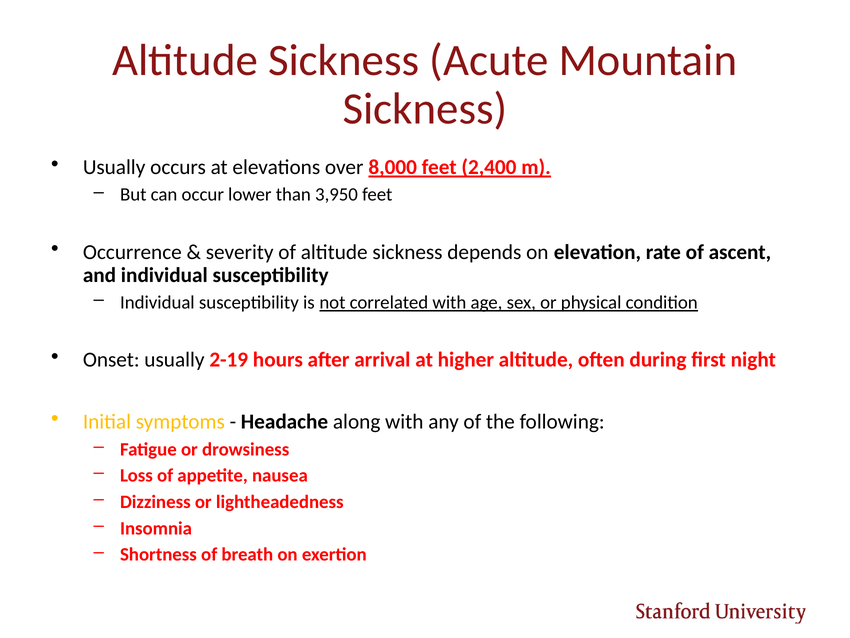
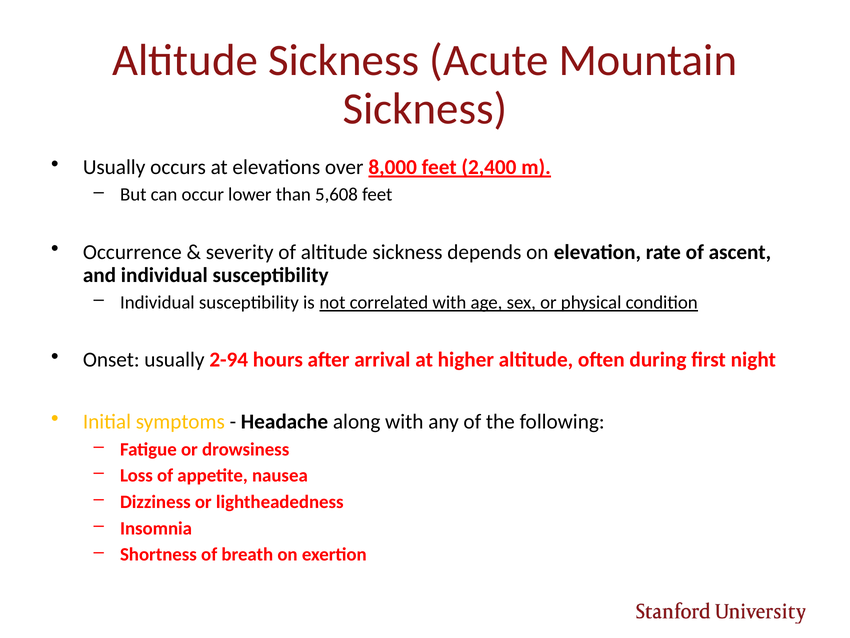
3,950: 3,950 -> 5,608 (337, 195)
2-19: 2-19 -> 2-94 (229, 360)
